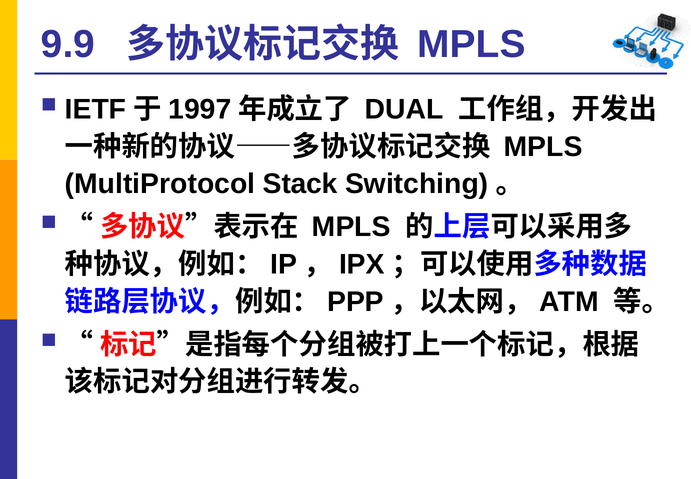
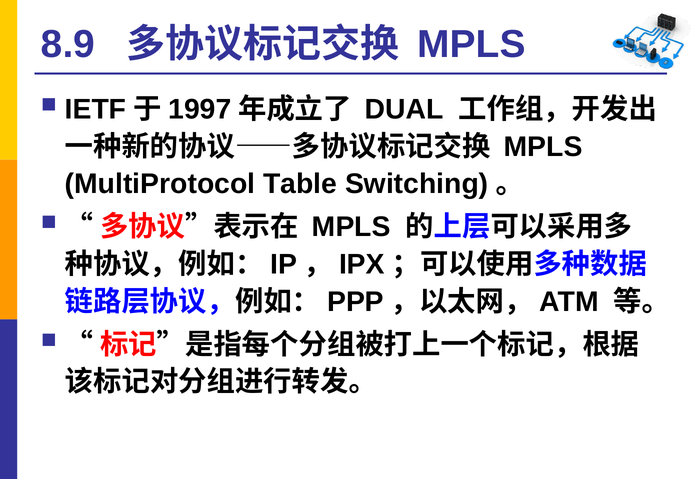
9.9: 9.9 -> 8.9 (68, 45)
Stack: Stack -> Table (300, 184)
